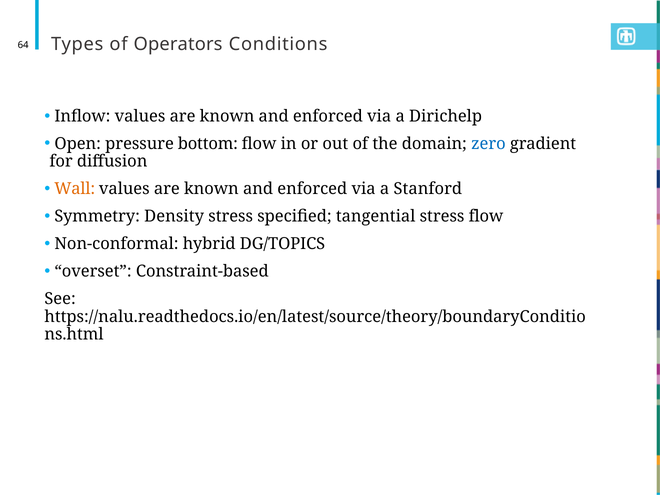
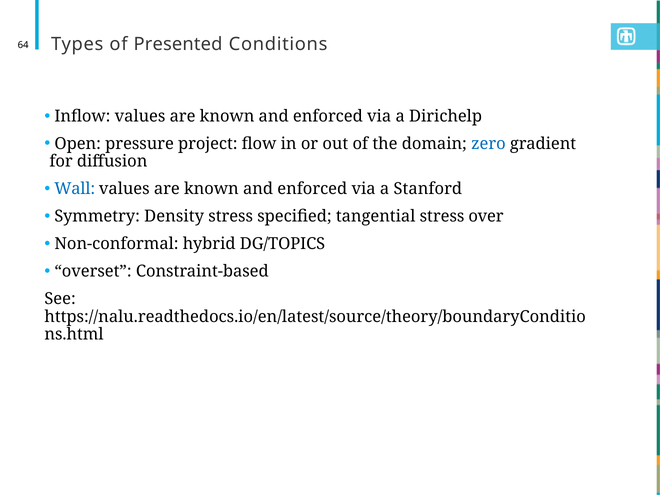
Operators: Operators -> Presented (178, 44)
bottom: bottom -> project (208, 144)
Wall colour: orange -> blue (75, 189)
stress flow: flow -> over (486, 216)
